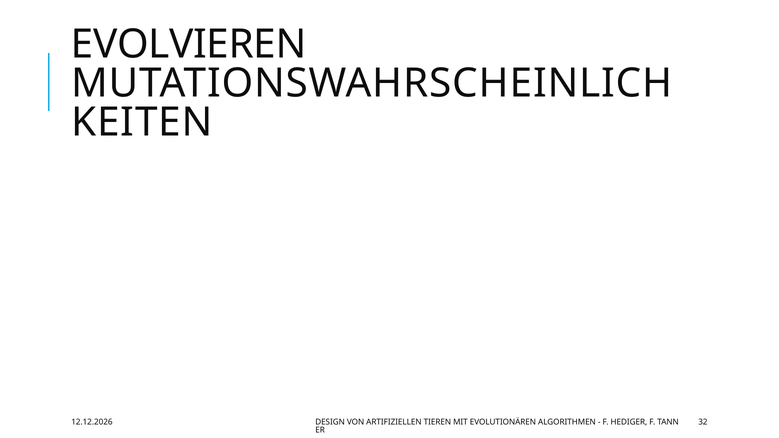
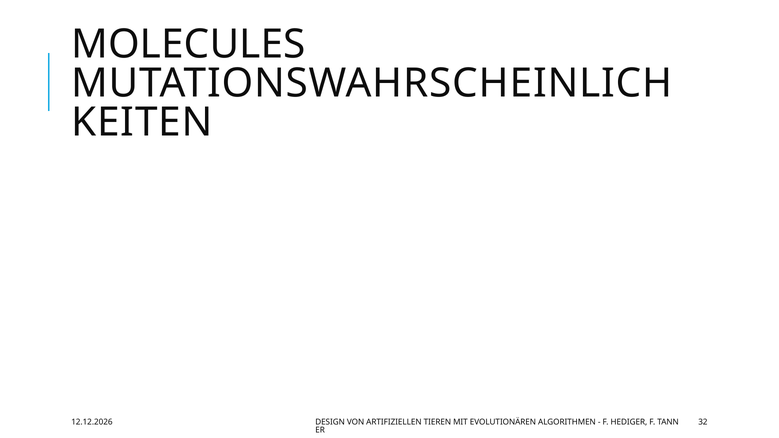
EVOLVIEREN: EVOLVIEREN -> MOLECULES (188, 45)
